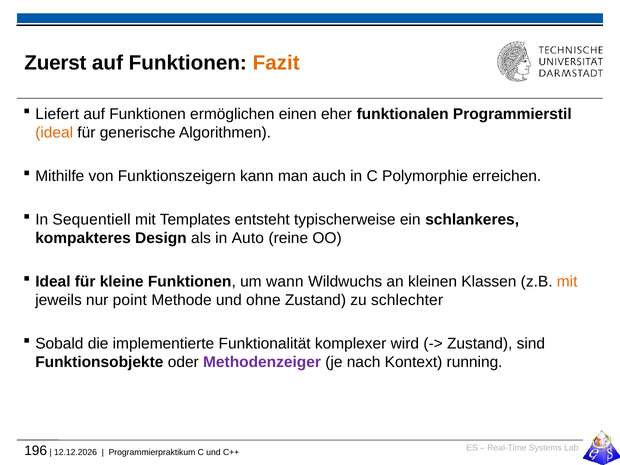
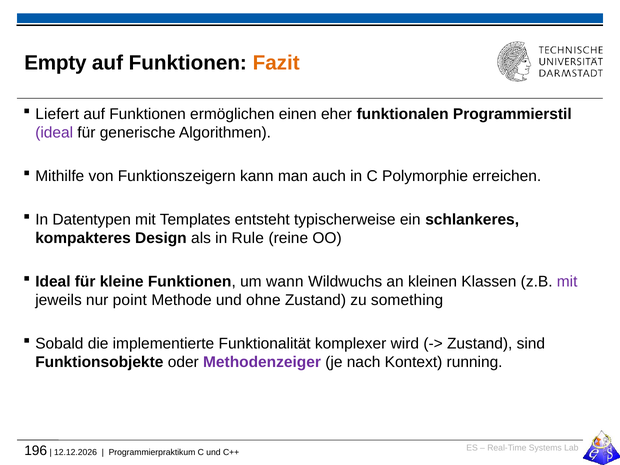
Zuerst: Zuerst -> Empty (55, 63)
ideal colour: orange -> purple (54, 133)
Sequentiell: Sequentiell -> Datentypen (92, 220)
Auto: Auto -> Rule (248, 238)
mit colour: orange -> purple (567, 282)
schlechter: schlechter -> something (407, 300)
